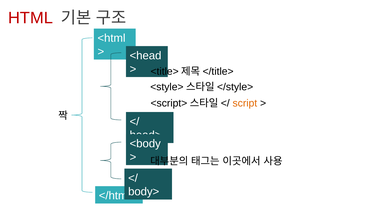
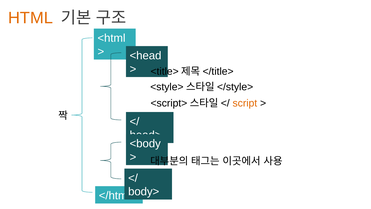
HTML colour: red -> orange (31, 18)
